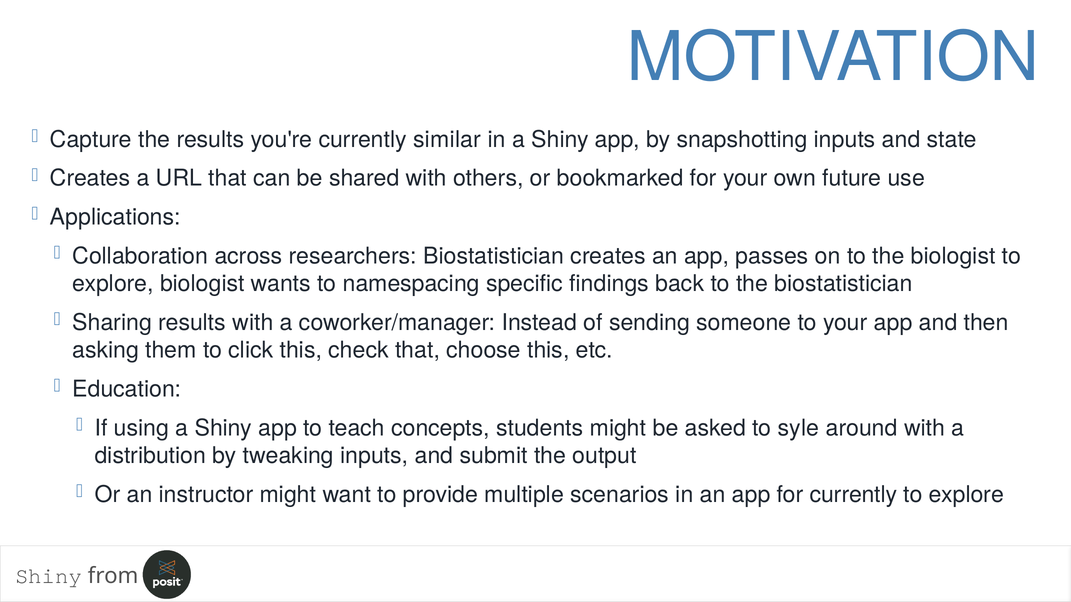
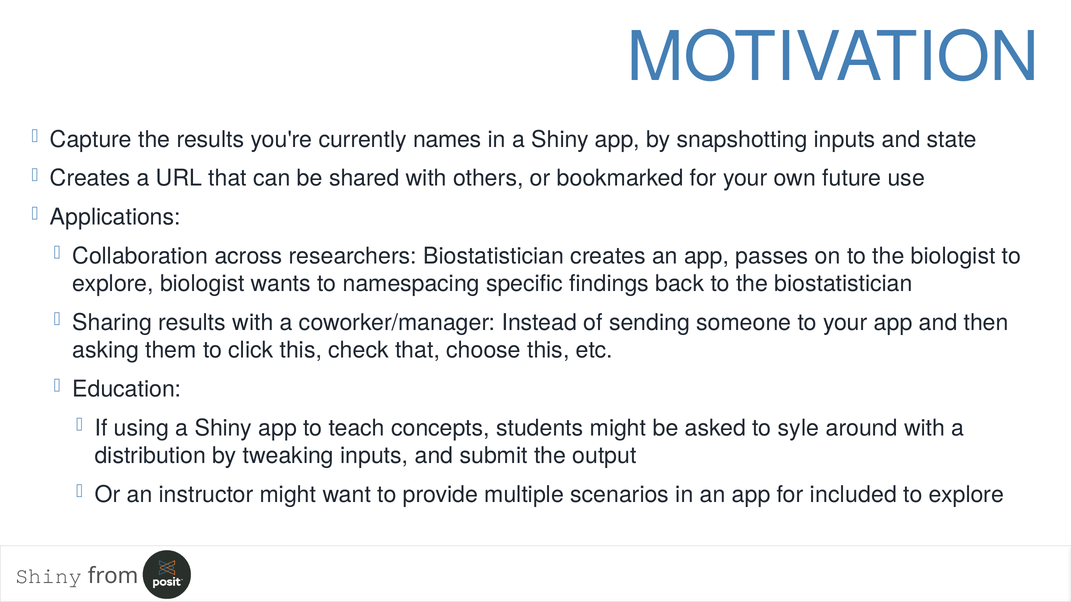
similar: similar -> names (447, 140)
for currently: currently -> included (853, 495)
